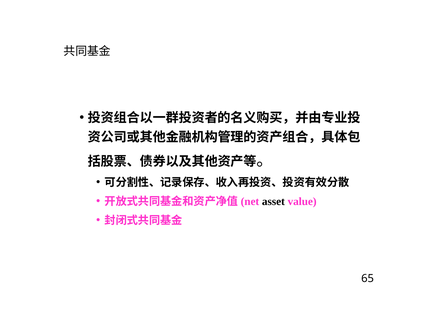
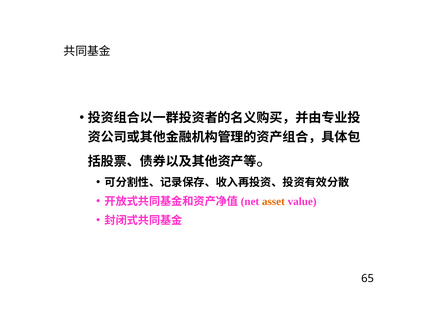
asset colour: black -> orange (273, 201)
